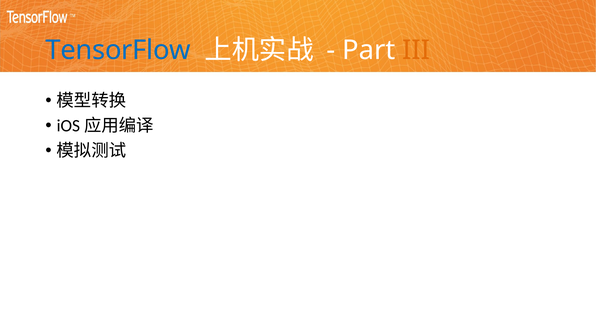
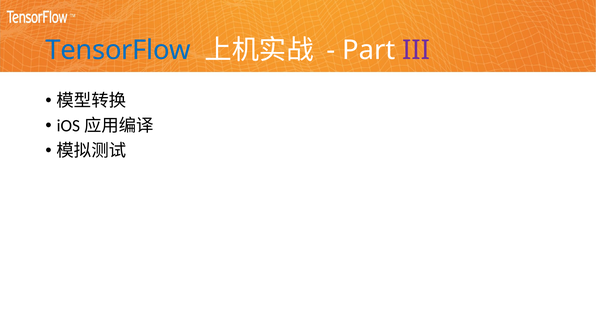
III colour: orange -> purple (416, 50)
